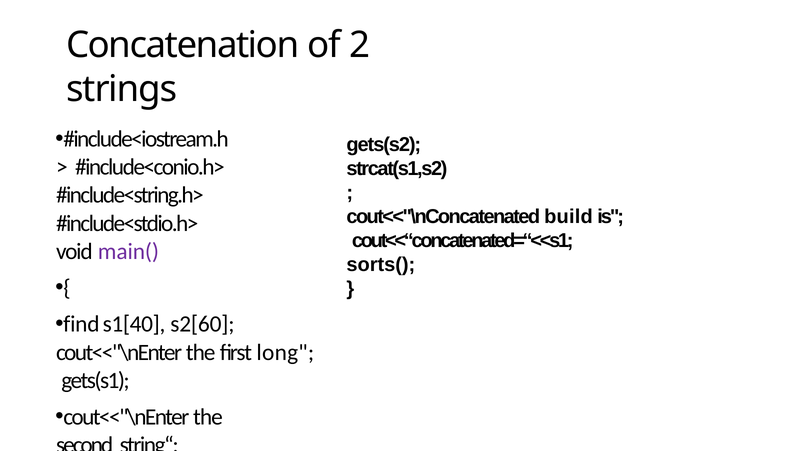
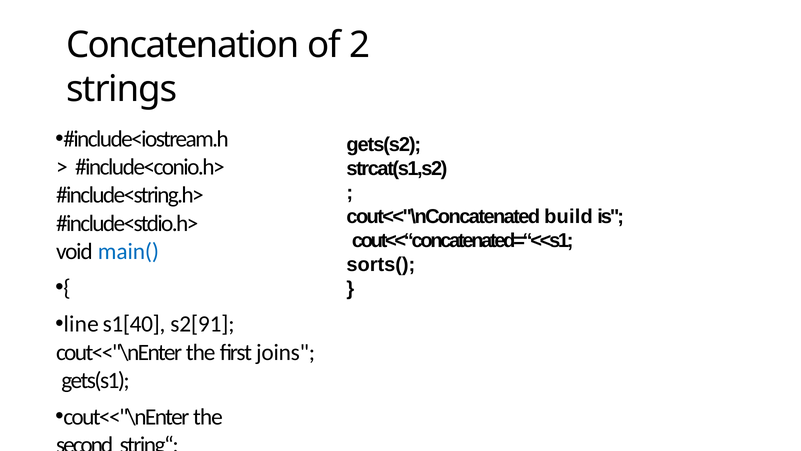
main( colour: purple -> blue (128, 251)
find: find -> line (81, 324)
s2[60: s2[60 -> s2[91 (202, 324)
long: long -> joins (286, 352)
